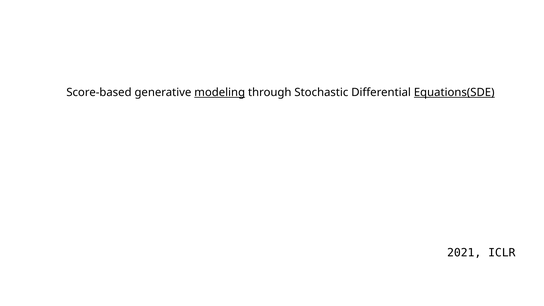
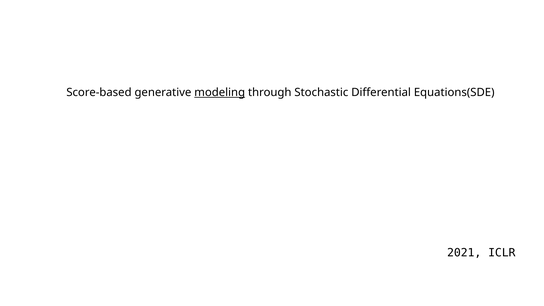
Equations(SDE underline: present -> none (454, 92)
